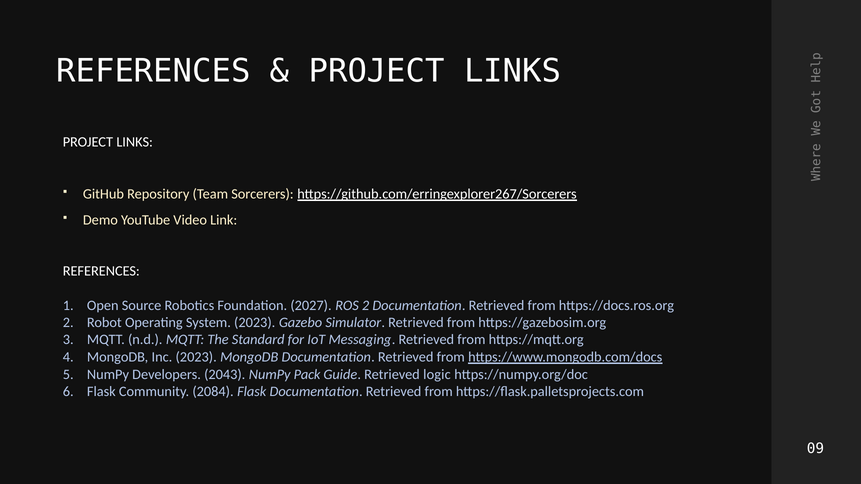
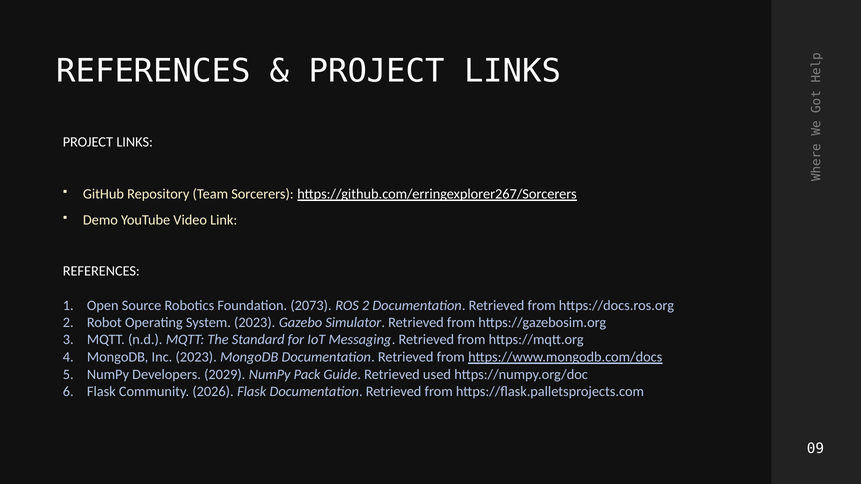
2027: 2027 -> 2073 (311, 306)
2043: 2043 -> 2029 (225, 375)
logic: logic -> used (437, 375)
2084: 2084 -> 2026 (213, 392)
